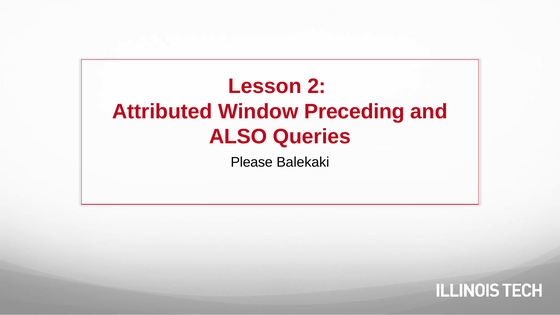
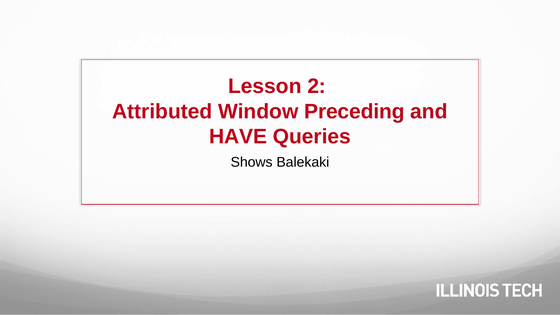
ALSO: ALSO -> HAVE (238, 137)
Please: Please -> Shows (252, 162)
